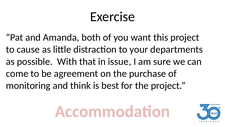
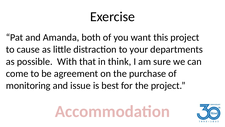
issue: issue -> think (120, 61)
think: think -> issue (81, 85)
